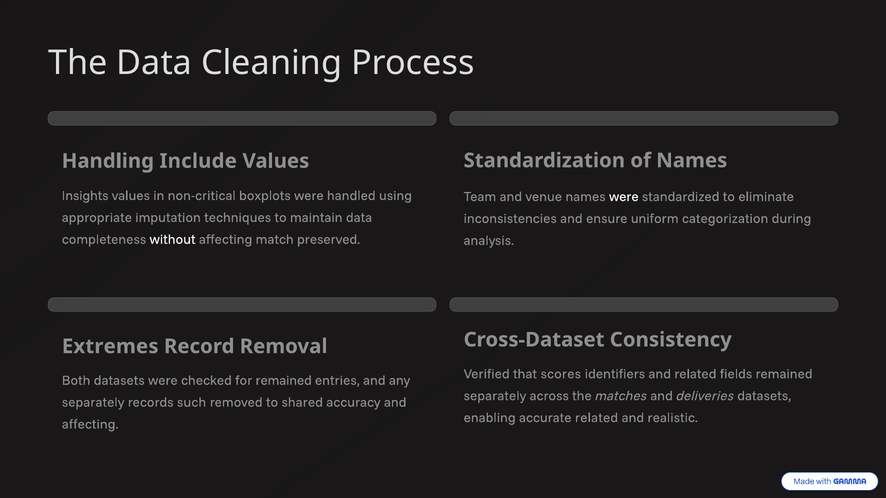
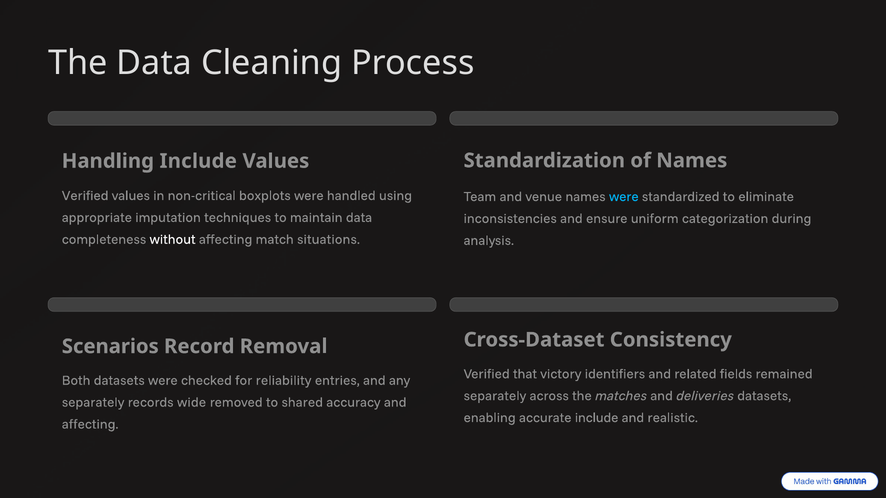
Insights: Insights -> Verified (85, 196)
were colour: white -> light blue (624, 197)
preserved: preserved -> situations (328, 240)
Extremes: Extremes -> Scenarios (110, 347)
scores: scores -> victory (561, 374)
for remained: remained -> reliability (284, 381)
such: such -> wide (192, 403)
accurate related: related -> include (597, 418)
